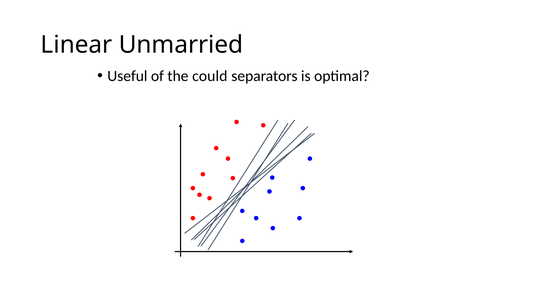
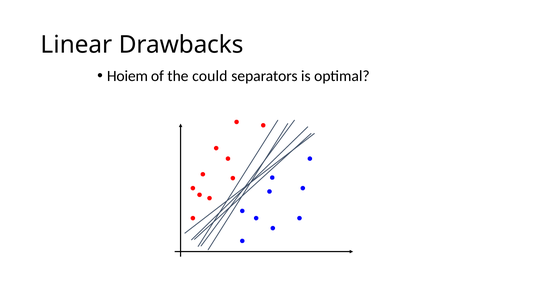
Unmarried: Unmarried -> Drawbacks (181, 45)
Useful: Useful -> Hoiem (127, 76)
